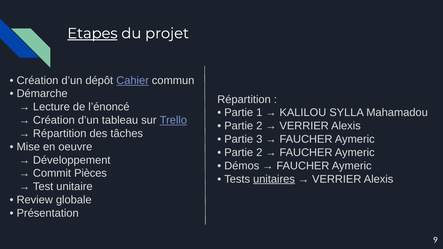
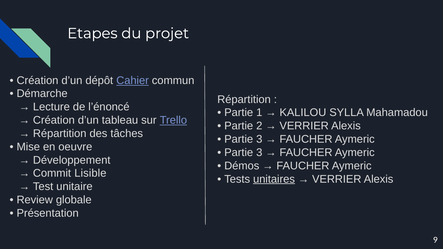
Etapes underline: present -> none (92, 33)
2: 2 -> 3 (259, 153)
Pièces: Pièces -> Lisible (90, 173)
